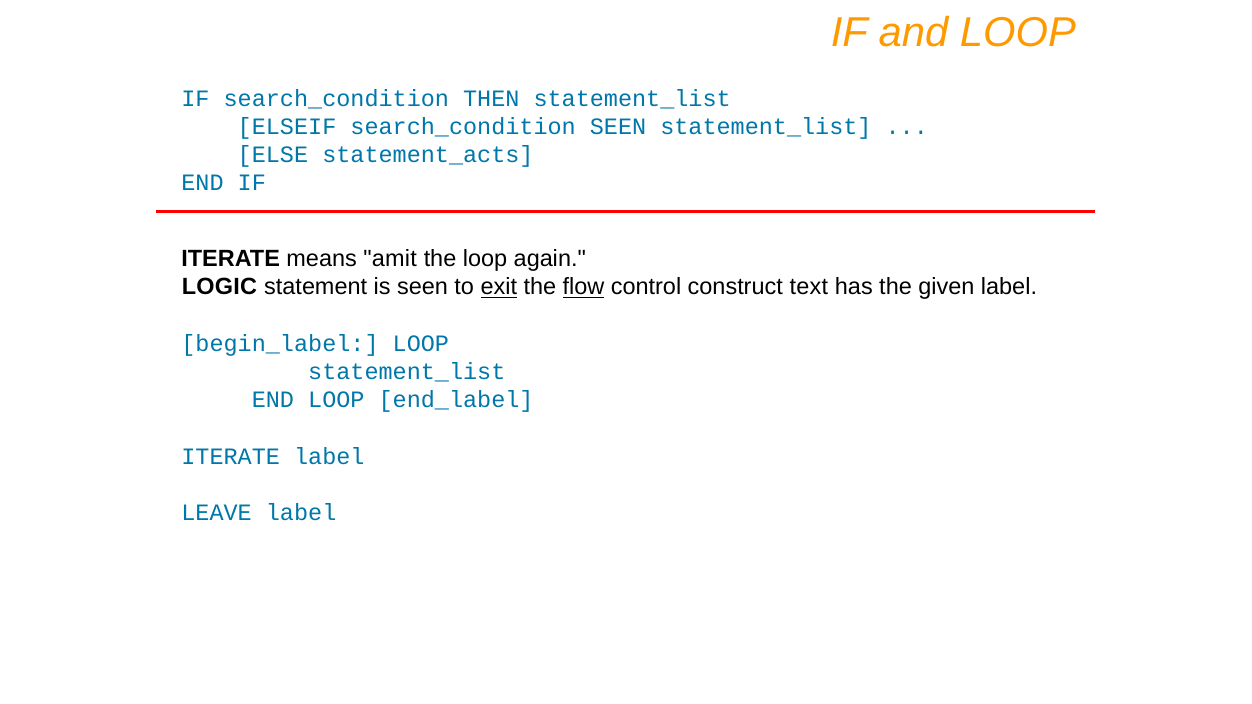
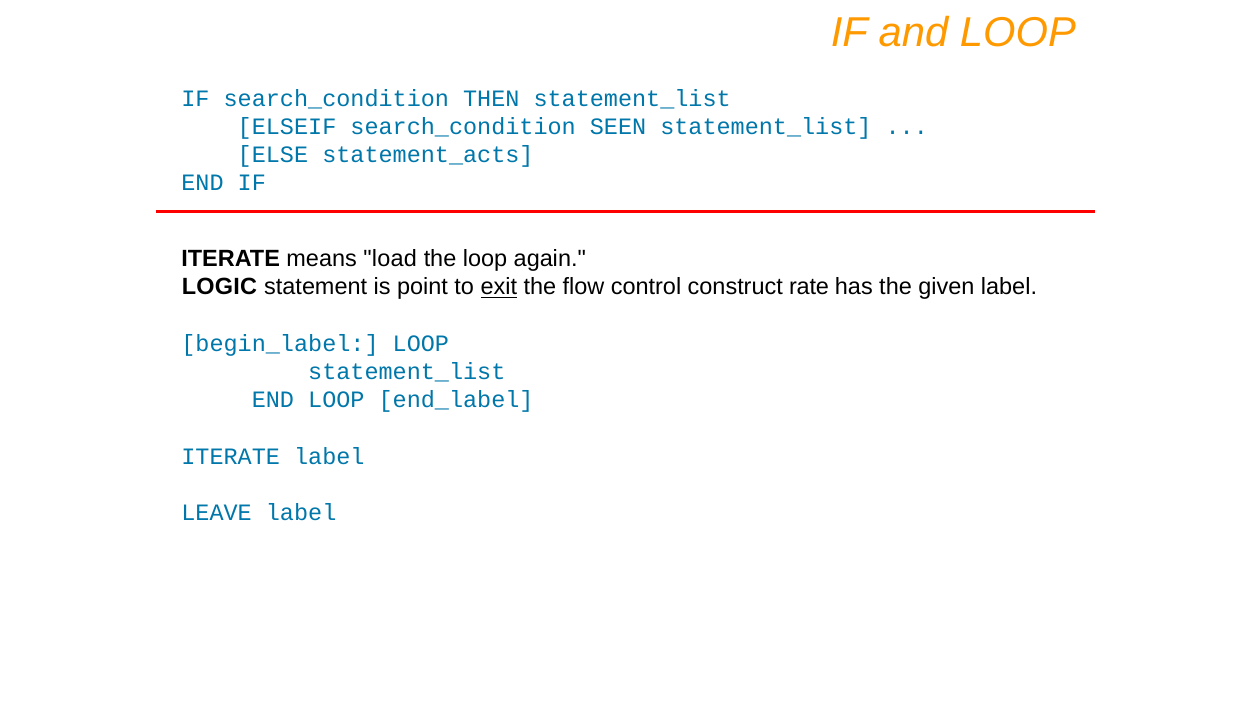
amit: amit -> load (390, 259)
is seen: seen -> point (423, 287)
flow underline: present -> none (584, 287)
text: text -> rate (809, 287)
